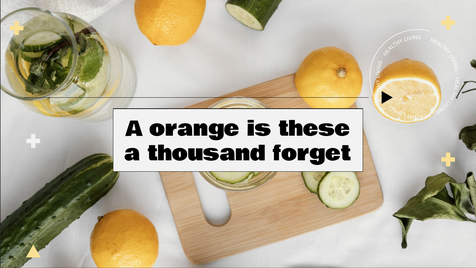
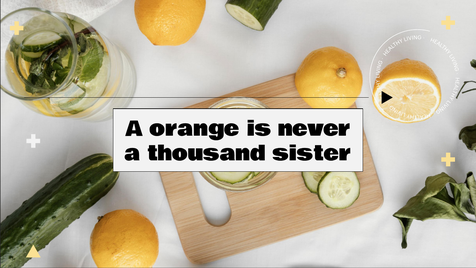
these: these -> never (314, 129)
forget: forget -> sister (312, 154)
